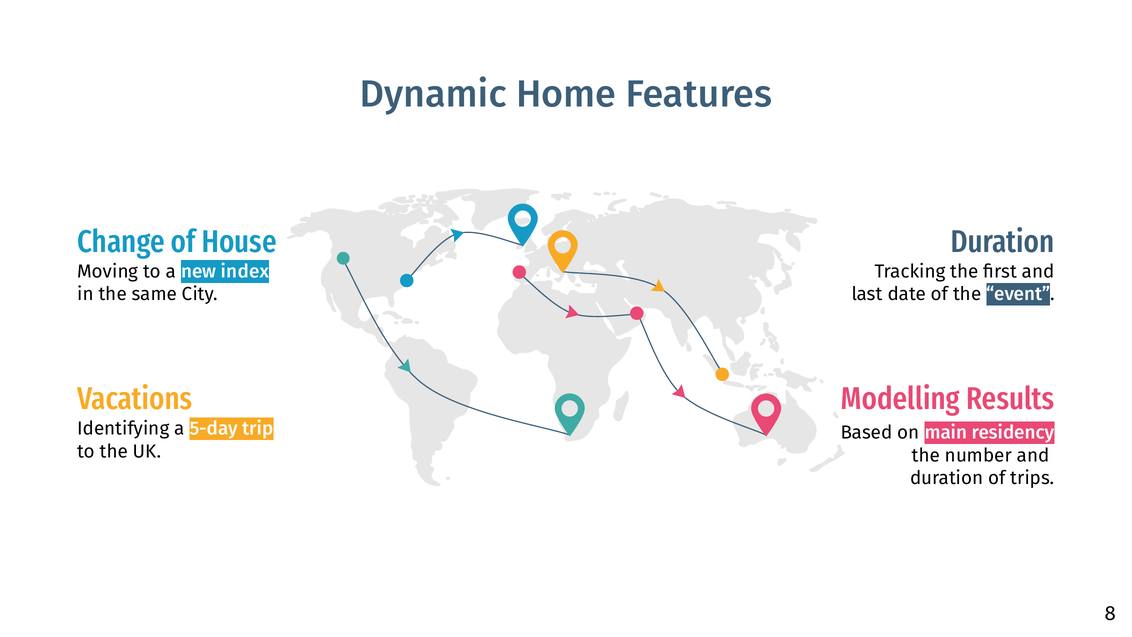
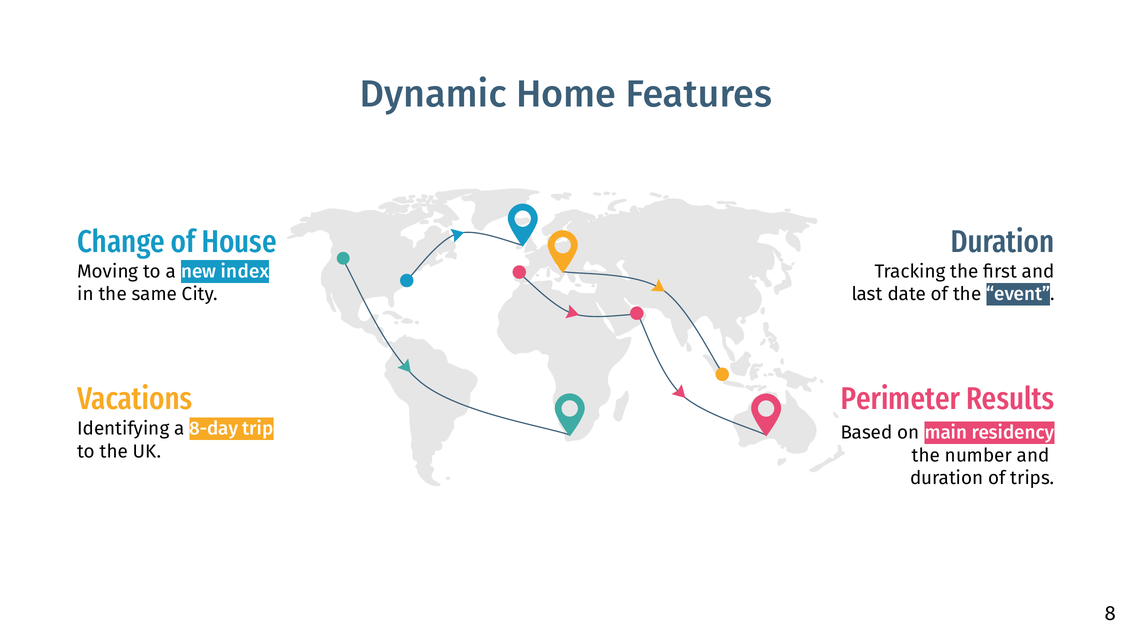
Modelling: Modelling -> Perimeter (900, 399)
5-day: 5-day -> 8-day (214, 429)
